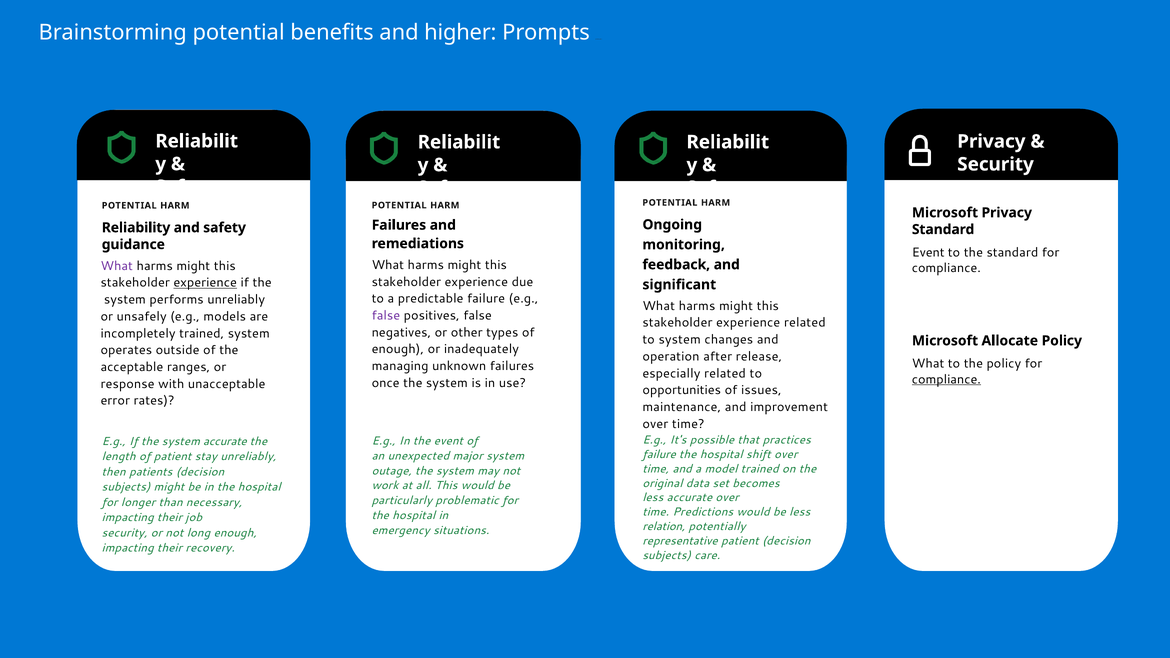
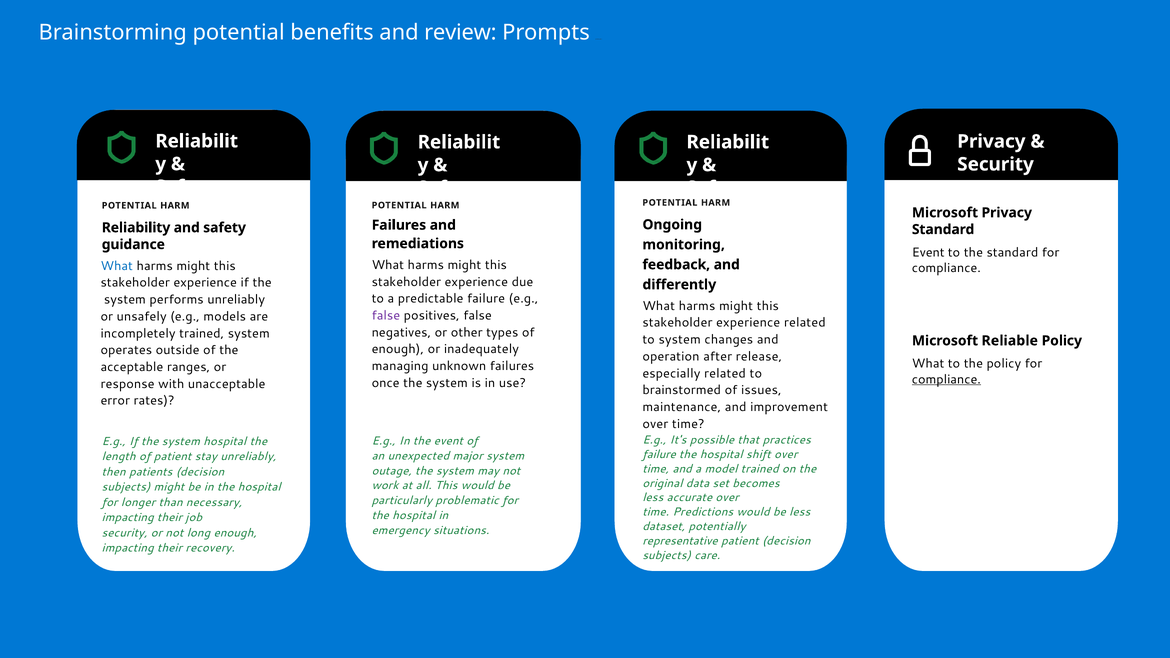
higher: higher -> review (460, 32)
What colour: purple -> blue (117, 266)
experience underline: present -> none (205, 283)
significant: significant -> differently (679, 285)
Allocate: Allocate -> Reliable (1010, 341)
opportunities: opportunities -> brainstormed (682, 390)
system accurate: accurate -> hospital (225, 441)
relation: relation -> dataset (664, 527)
